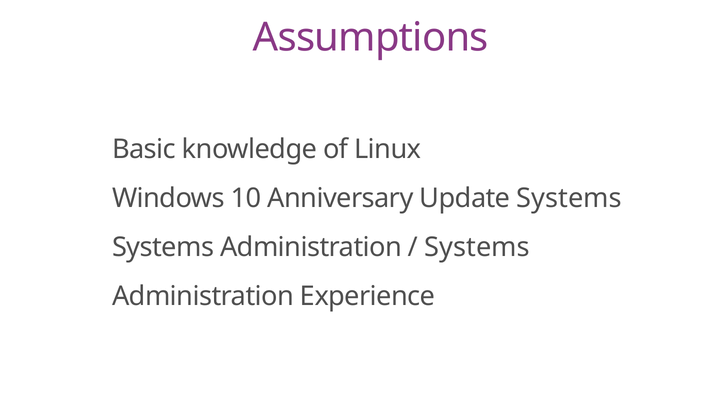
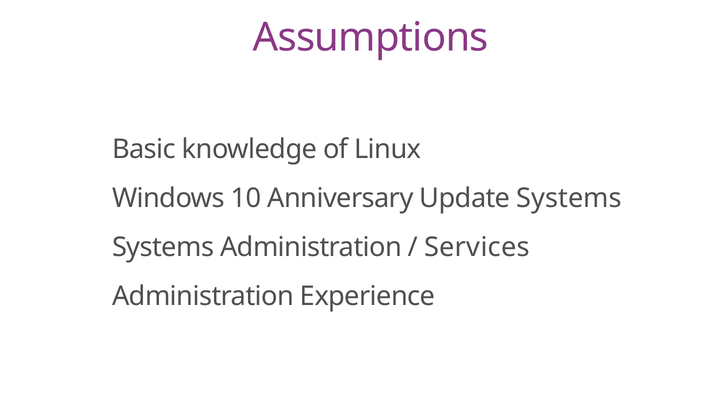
Systems: Systems -> Services (477, 247)
